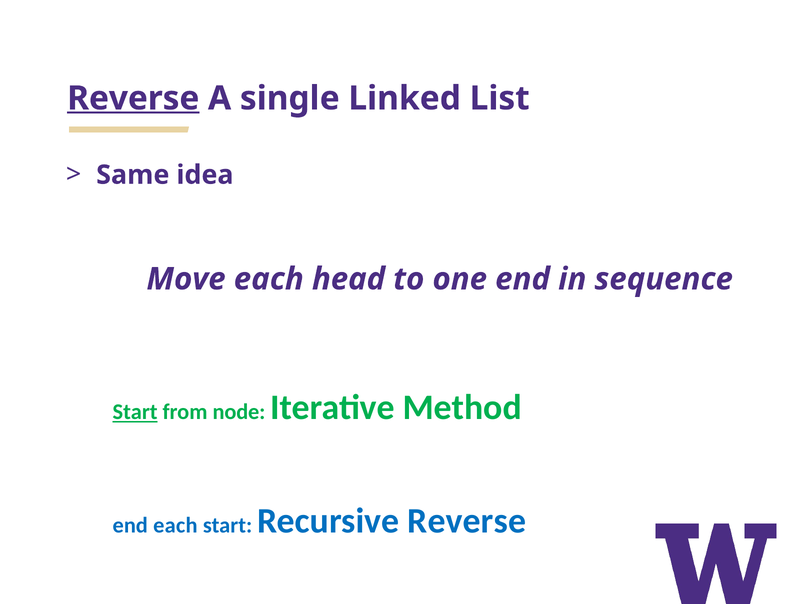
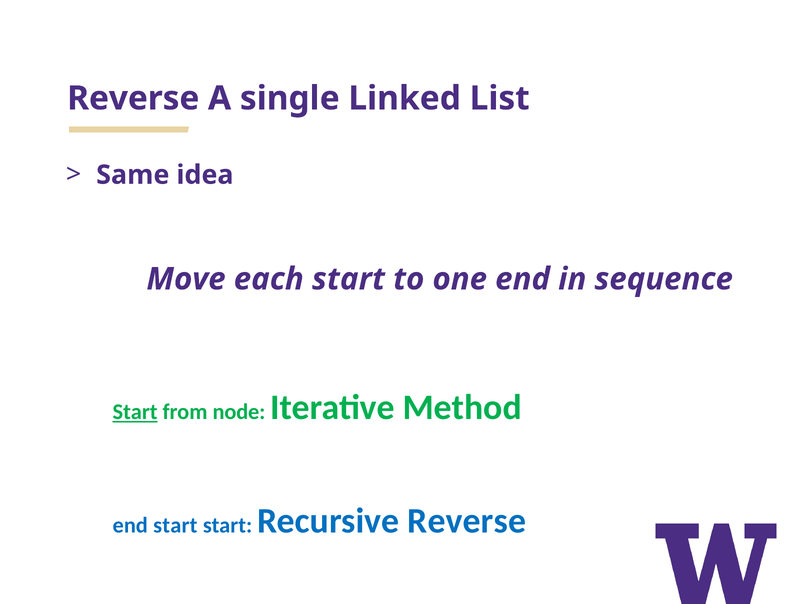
Reverse underline: present -> none (133, 98)
each head: head -> start (348, 279)
end each: each -> start (175, 525)
